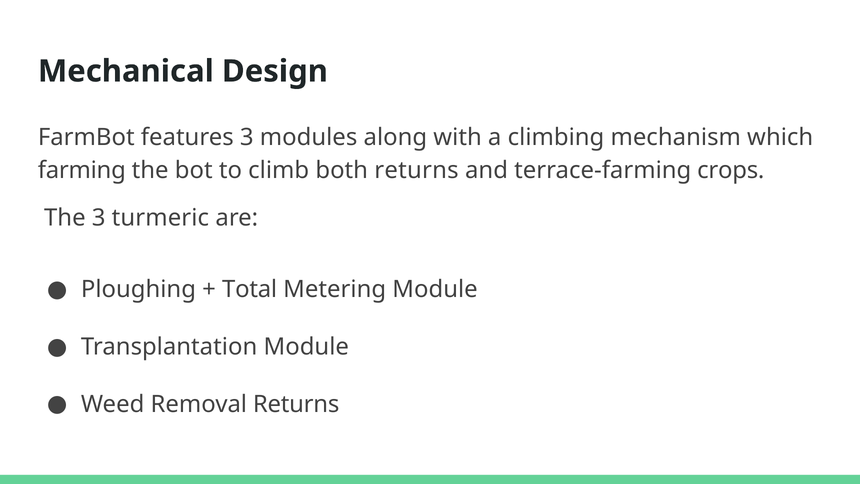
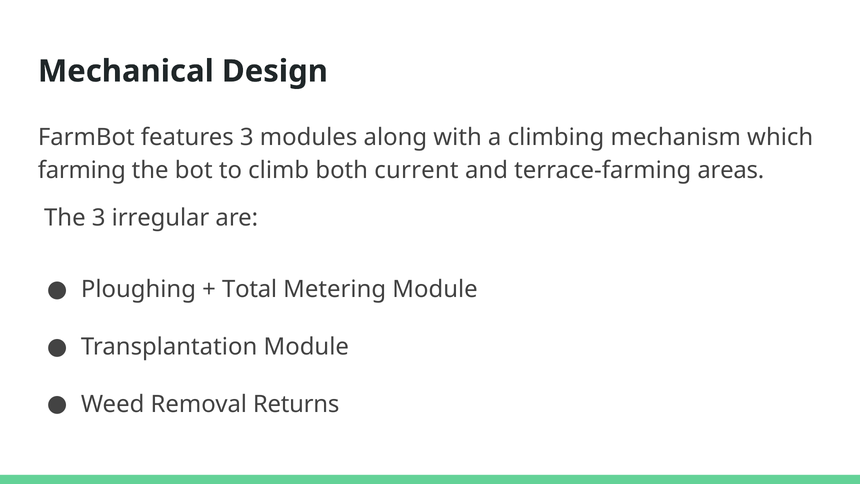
both returns: returns -> current (416, 170)
crops: crops -> areas (731, 170)
turmeric: turmeric -> irregular (160, 218)
